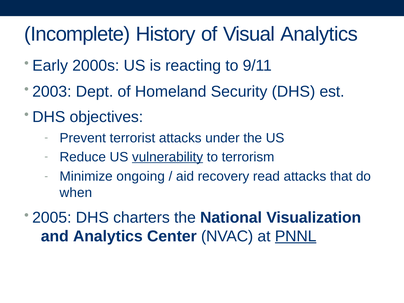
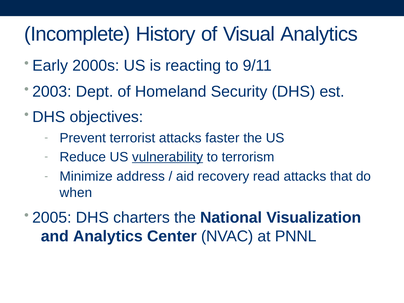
under: under -> faster (222, 138)
ongoing: ongoing -> address (141, 176)
PNNL underline: present -> none (296, 236)
